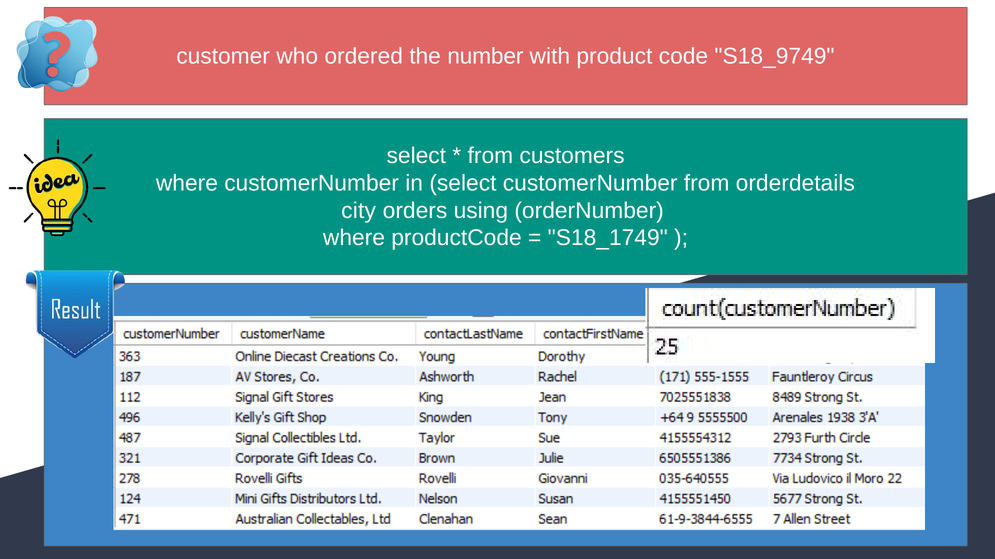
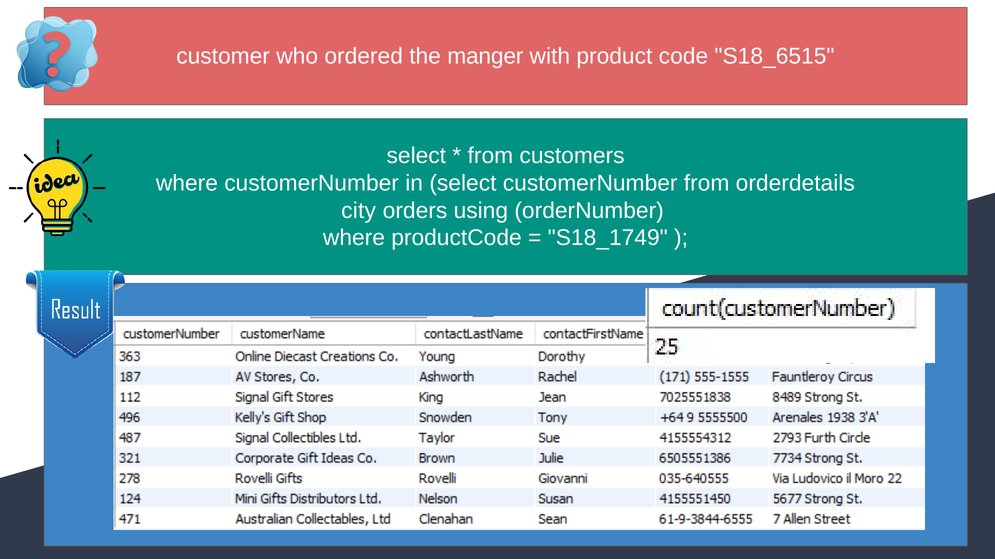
number: number -> manger (485, 56)
S18_9749: S18_9749 -> S18_6515 (775, 56)
